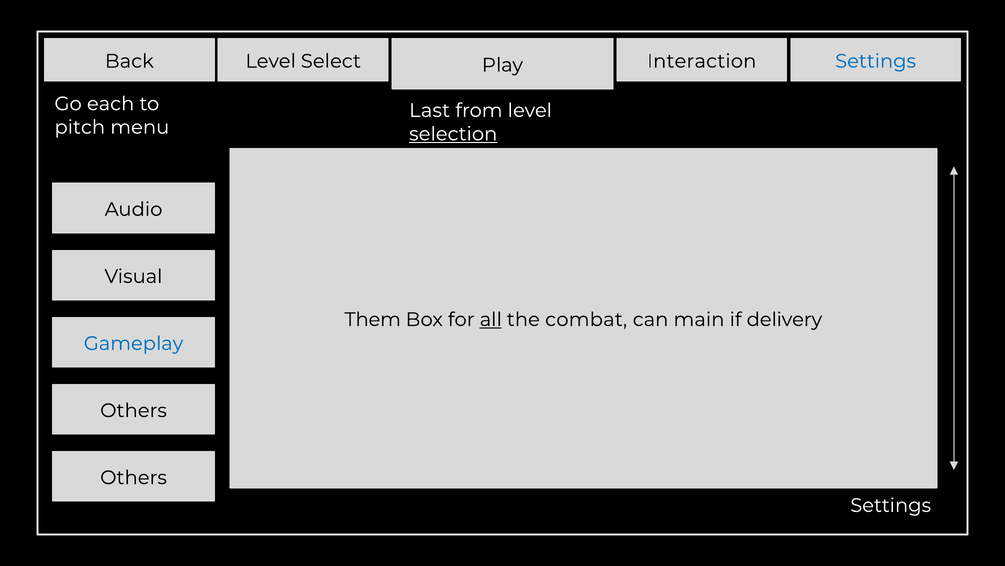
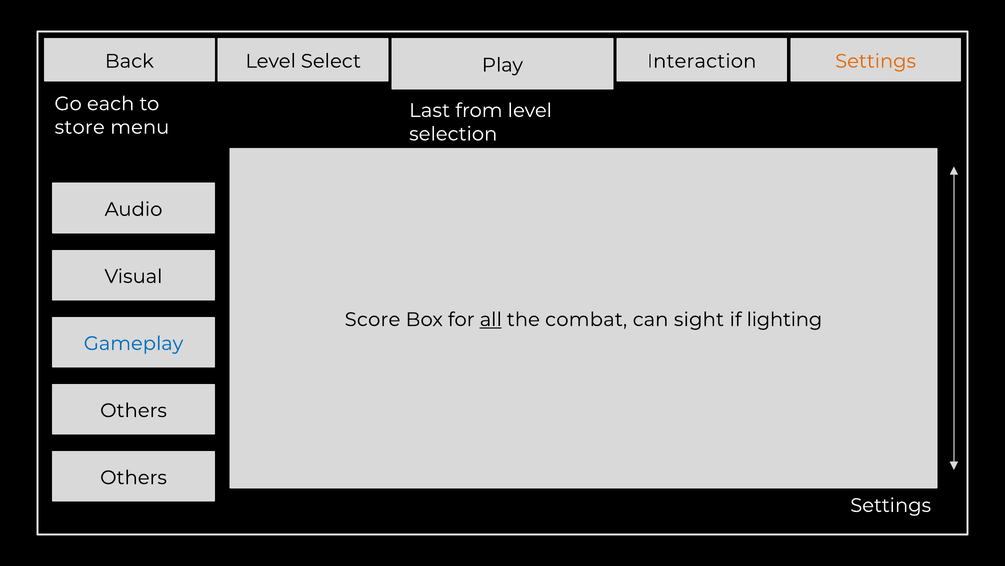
Settings colour: blue -> orange (876, 61)
pitch: pitch -> store (80, 127)
selection underline: present -> none (453, 134)
Them: Them -> Score (372, 319)
main: main -> sight (699, 319)
delivery: delivery -> lighting (784, 319)
